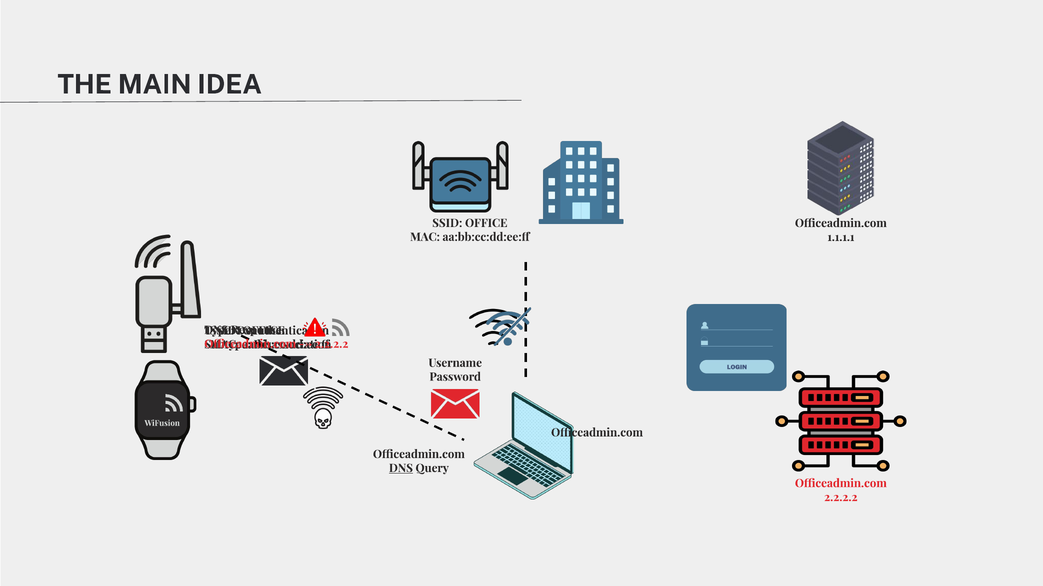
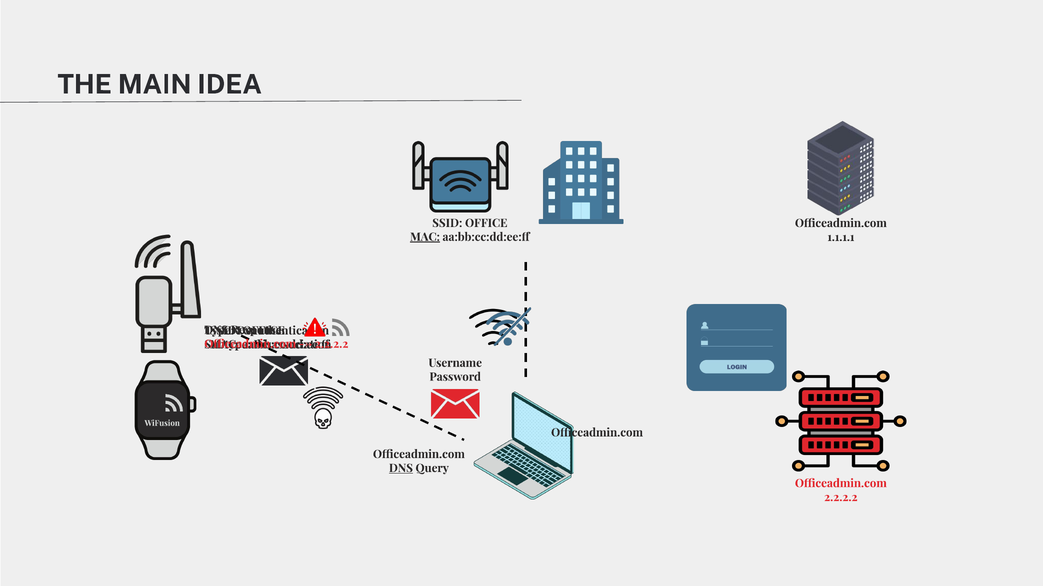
MAC underline: none -> present (425, 237)
